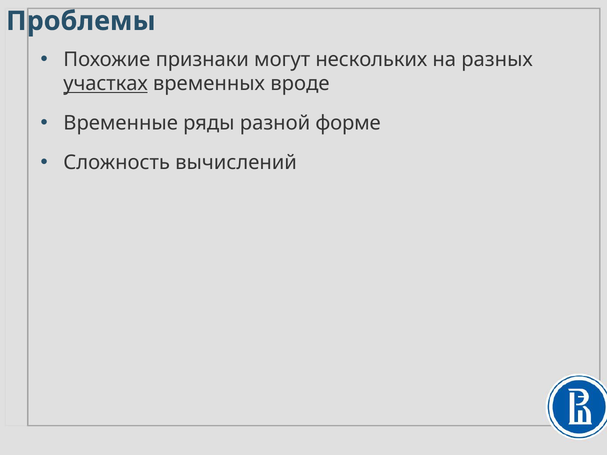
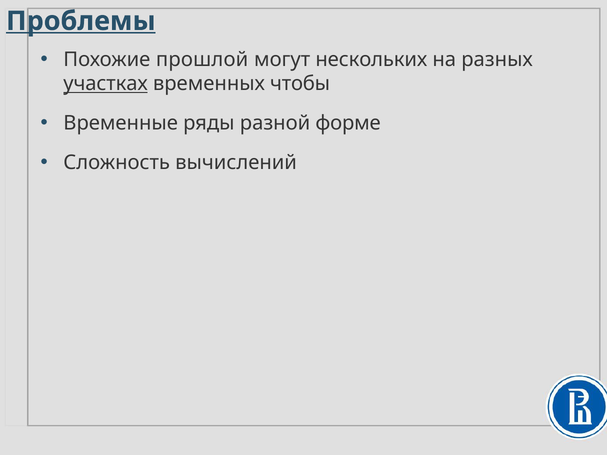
Проблемы underline: none -> present (81, 21)
признаки: признаки -> прошлой (202, 60)
вроде: вроде -> чтобы (300, 84)
